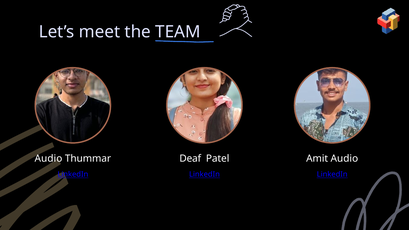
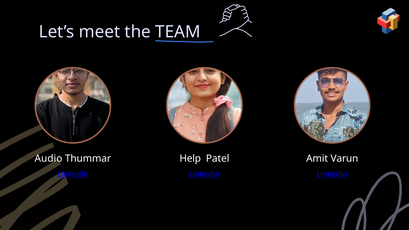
Deaf: Deaf -> Help (190, 159)
Amit Audio: Audio -> Varun (344, 159)
